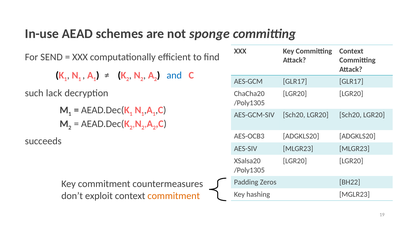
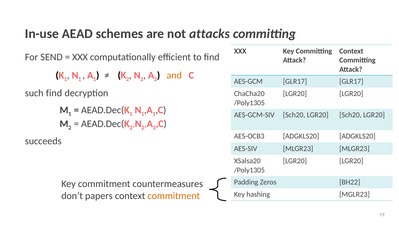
sponge: sponge -> attacks (209, 34)
and colour: blue -> orange (174, 75)
such lack: lack -> find (54, 93)
exploit: exploit -> papers (99, 195)
